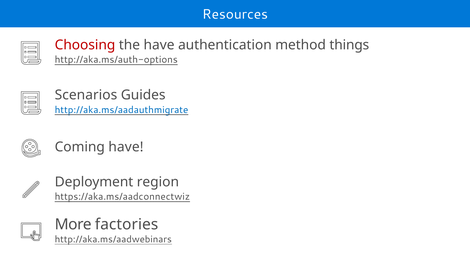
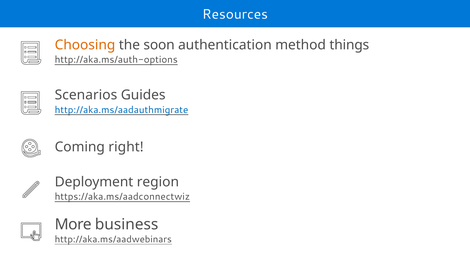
Choosing colour: red -> orange (85, 45)
the have: have -> soon (159, 45)
Coming have: have -> right (126, 147)
factories: factories -> business (127, 225)
